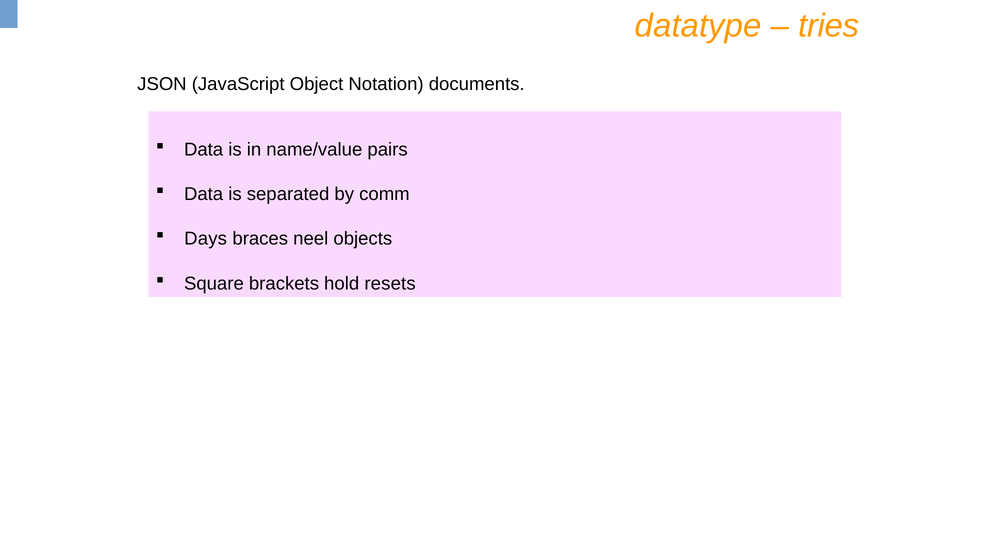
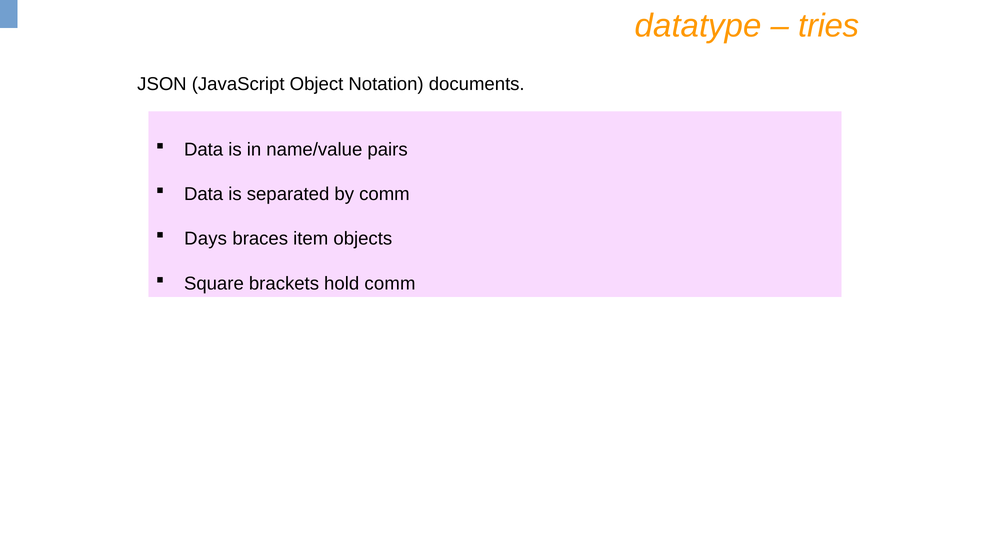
neel: neel -> item (311, 239)
hold resets: resets -> comm (390, 283)
